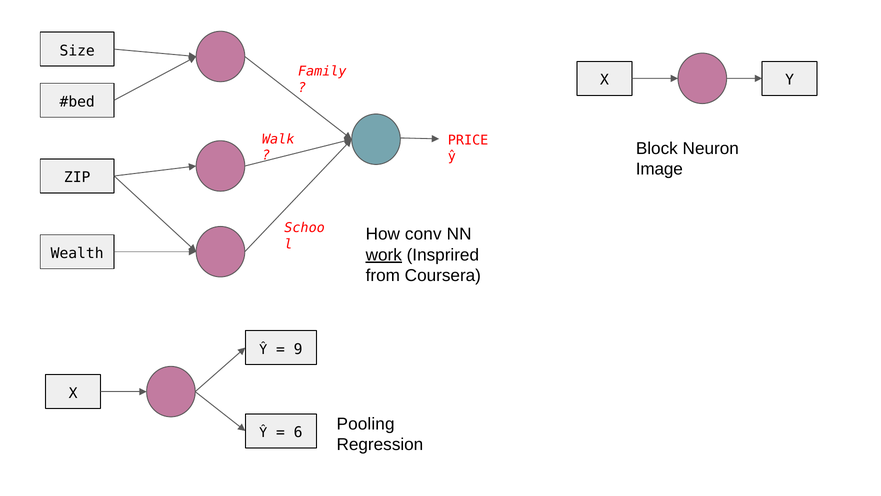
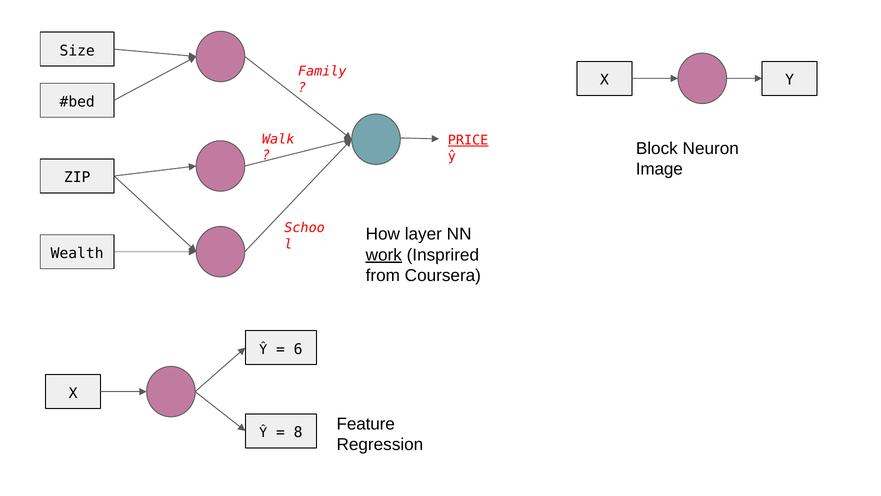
PRICE underline: none -> present (468, 140)
conv: conv -> layer (423, 234)
9: 9 -> 6 (298, 349)
Pooling: Pooling -> Feature (366, 424)
6: 6 -> 8 (298, 432)
